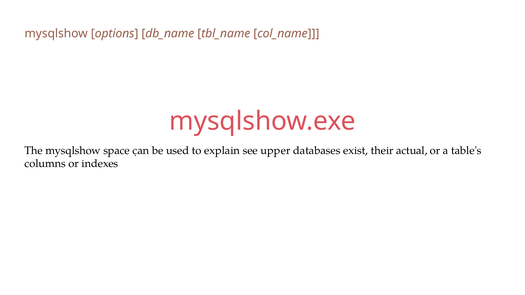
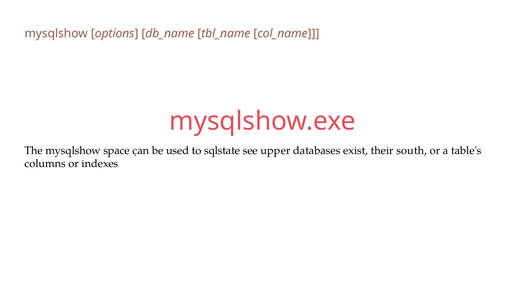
explain: explain -> sqlstate (222, 151)
actual: actual -> south (412, 151)
